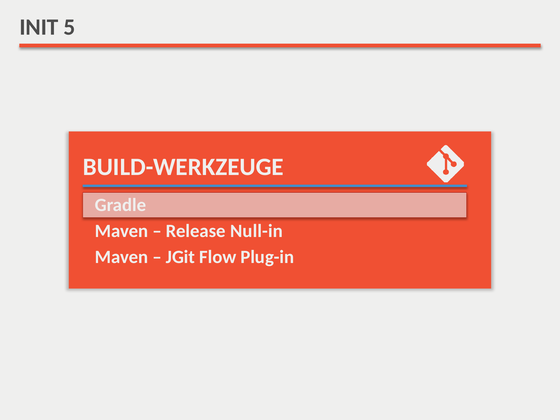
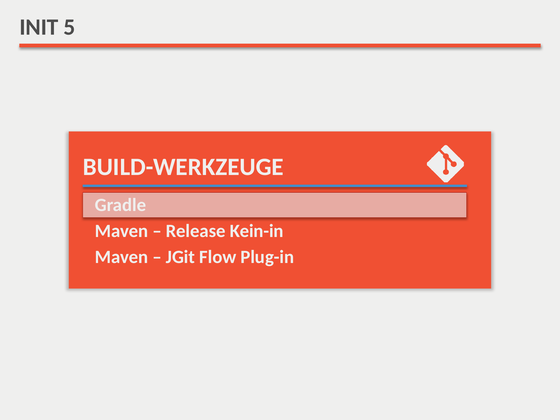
Null-in: Null-in -> Kein-in (257, 231)
